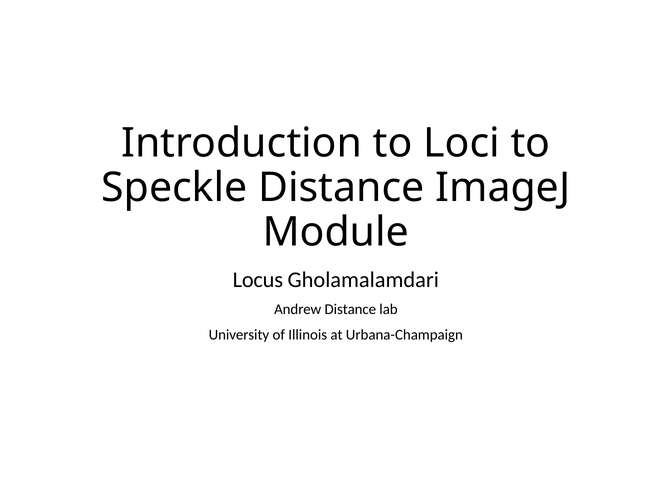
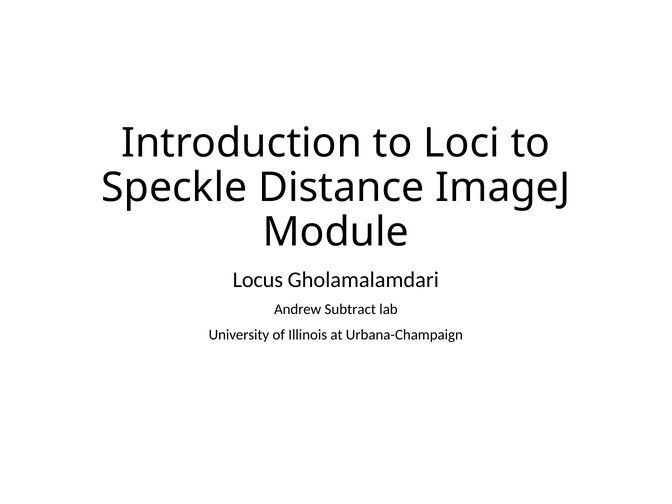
Andrew Distance: Distance -> Subtract (350, 310)
